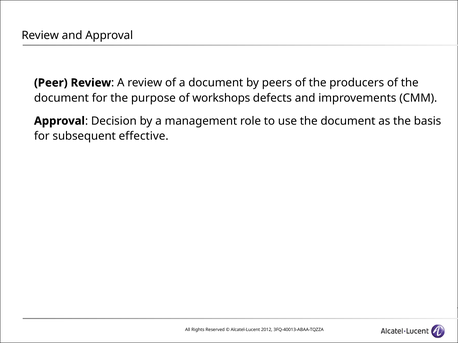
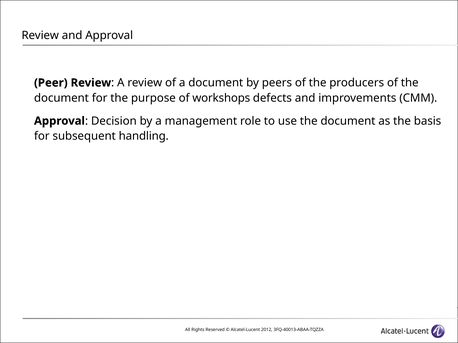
effective: effective -> handling (144, 136)
